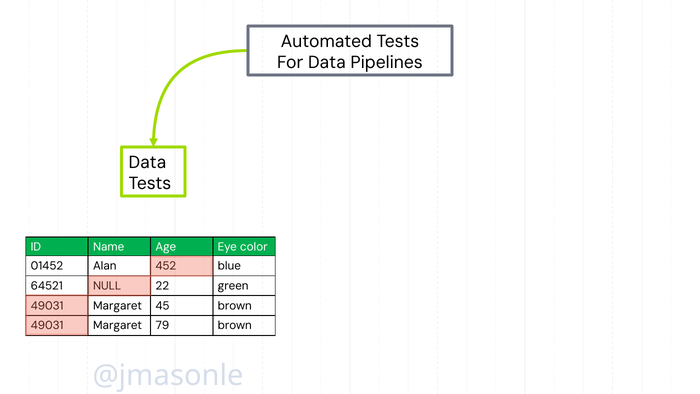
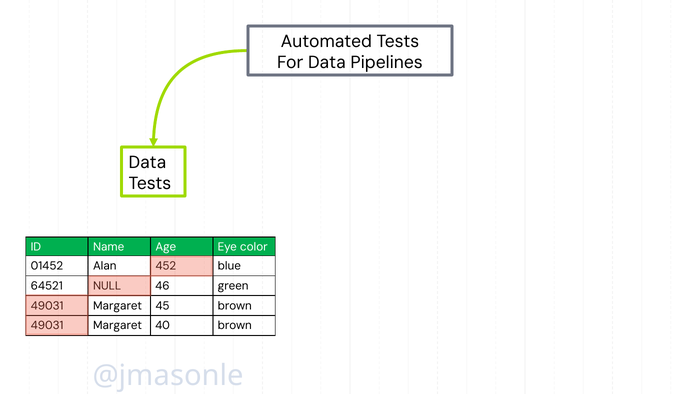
22: 22 -> 46 (162, 286)
79: 79 -> 40 (163, 325)
